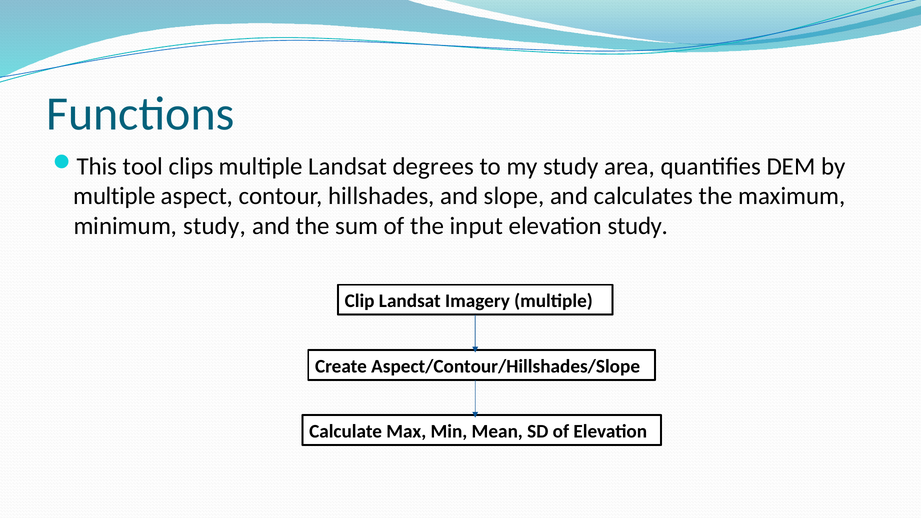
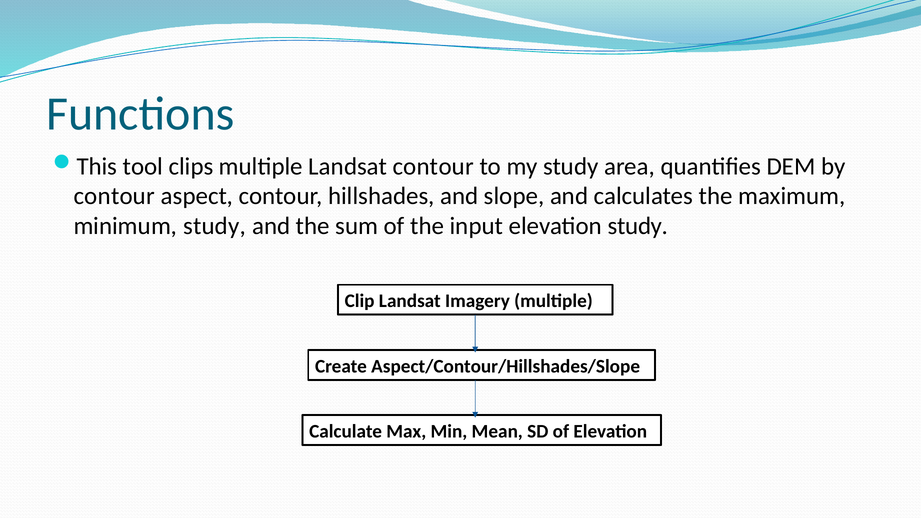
Landsat degrees: degrees -> contour (433, 166)
multiple: multiple -> contour (114, 196)
